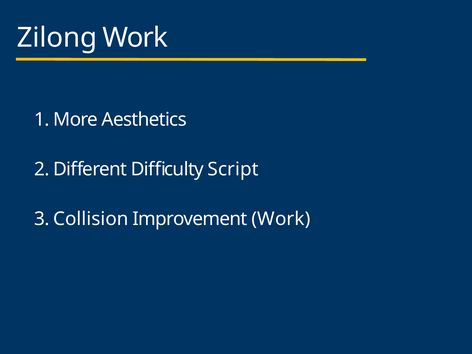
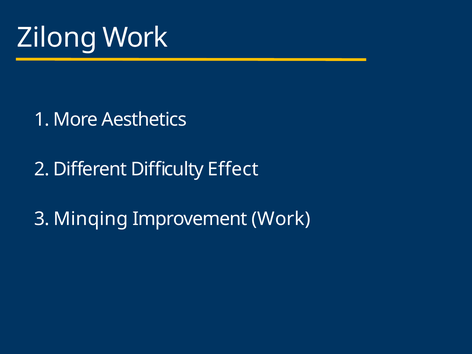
Script: Script -> Effect (233, 169)
Collision: Collision -> Minqing (91, 219)
